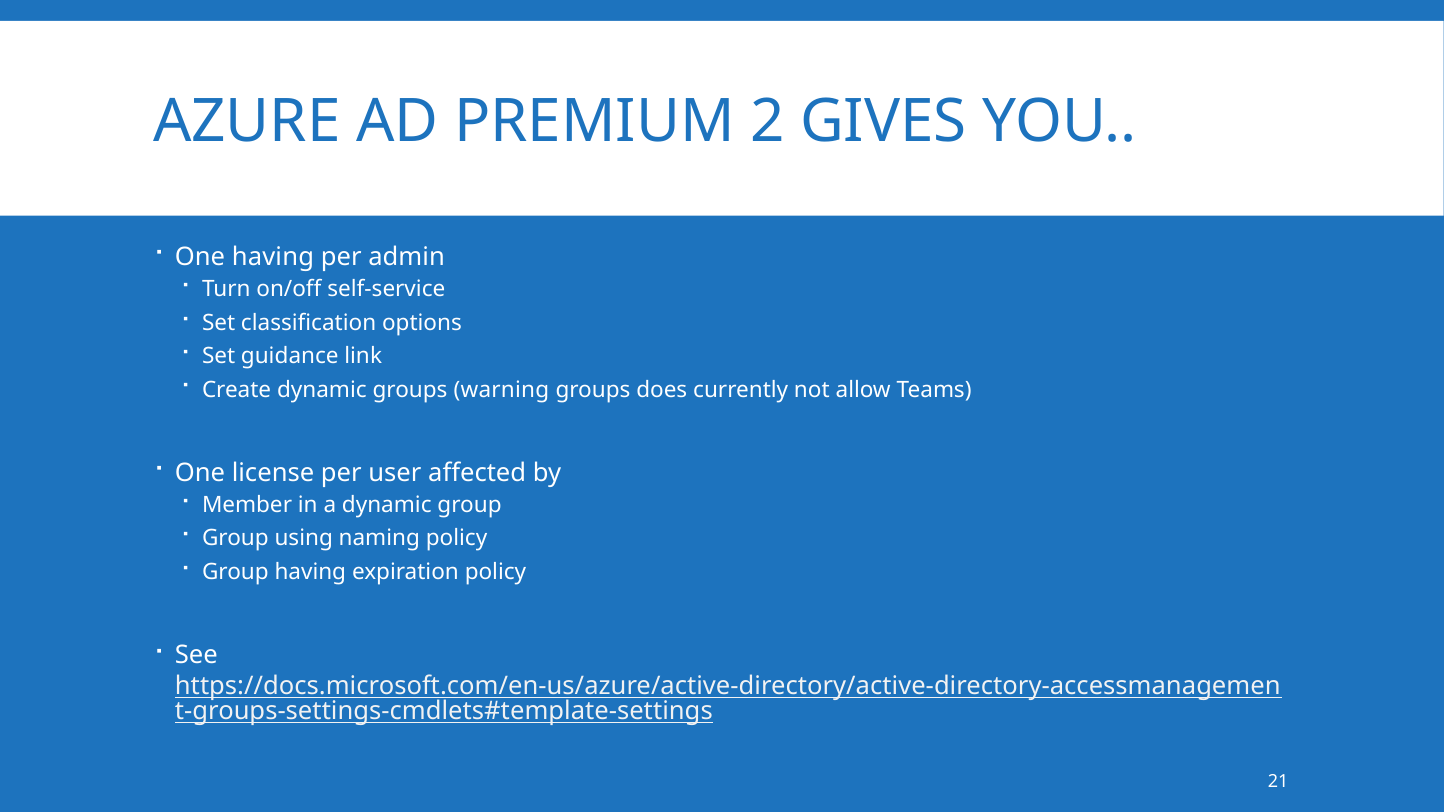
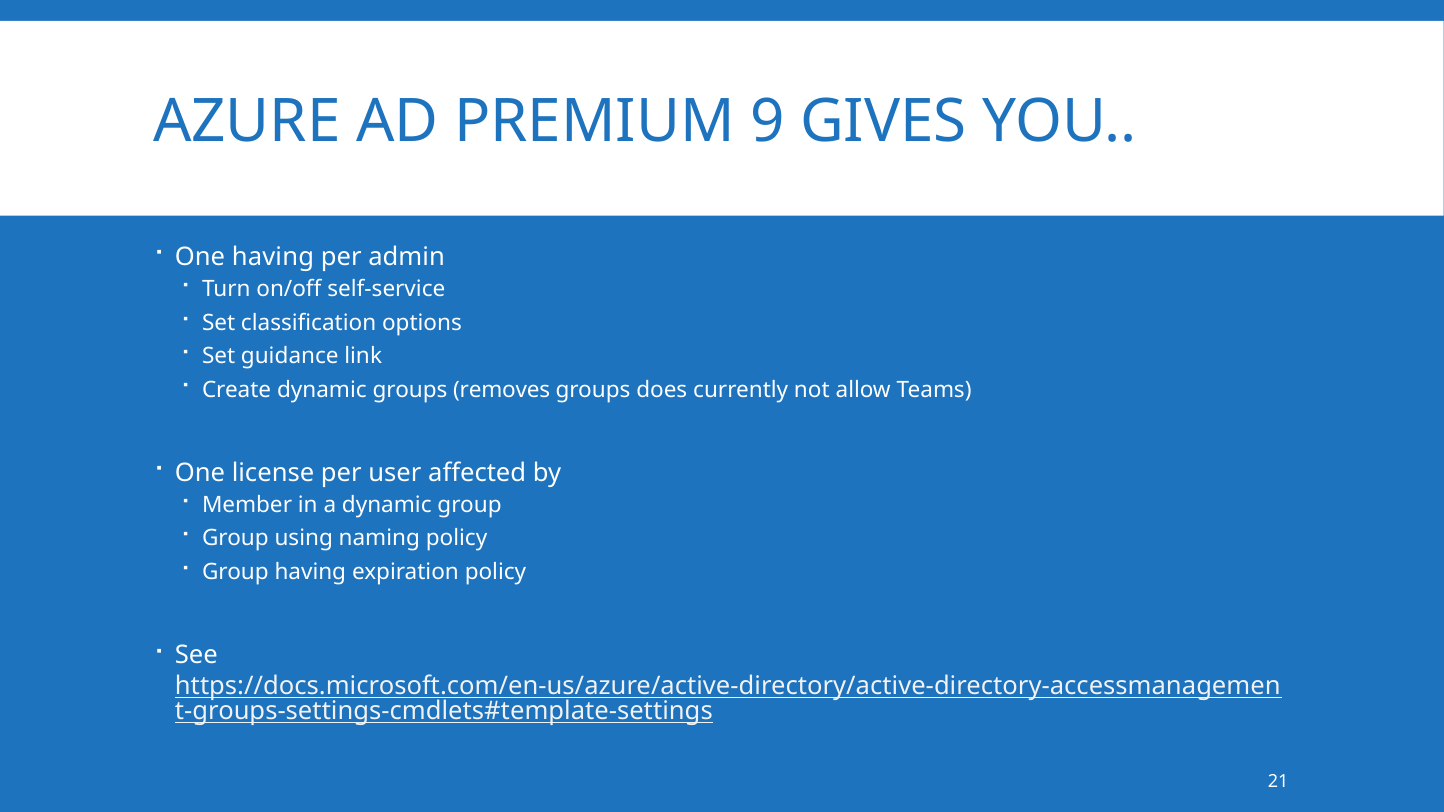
2: 2 -> 9 (767, 121)
warning: warning -> removes (502, 390)
